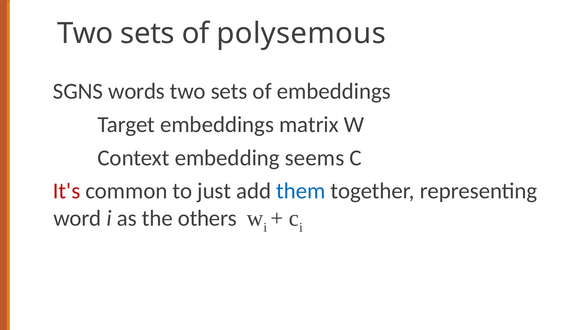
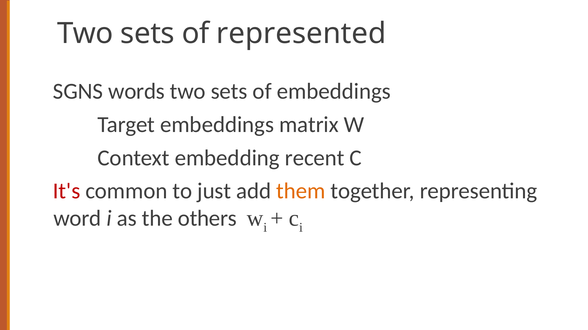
polysemous: polysemous -> represented (301, 34)
seems: seems -> recent (315, 158)
them colour: blue -> orange (301, 191)
